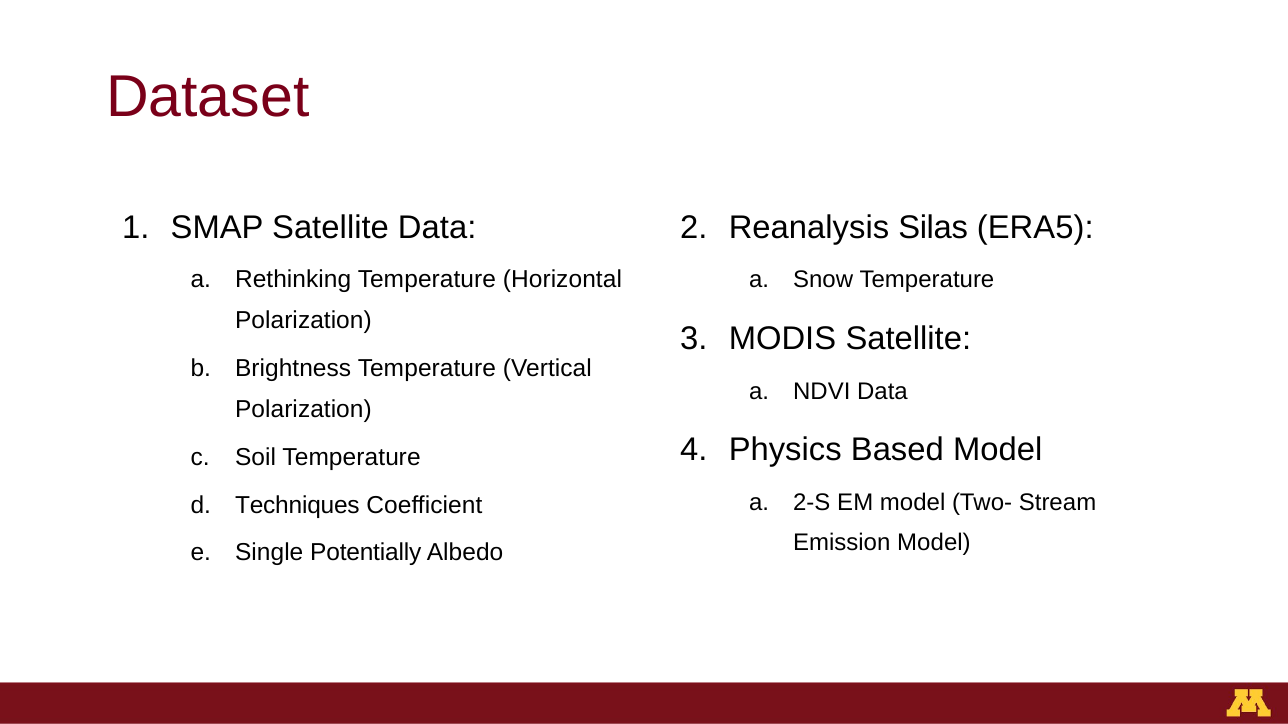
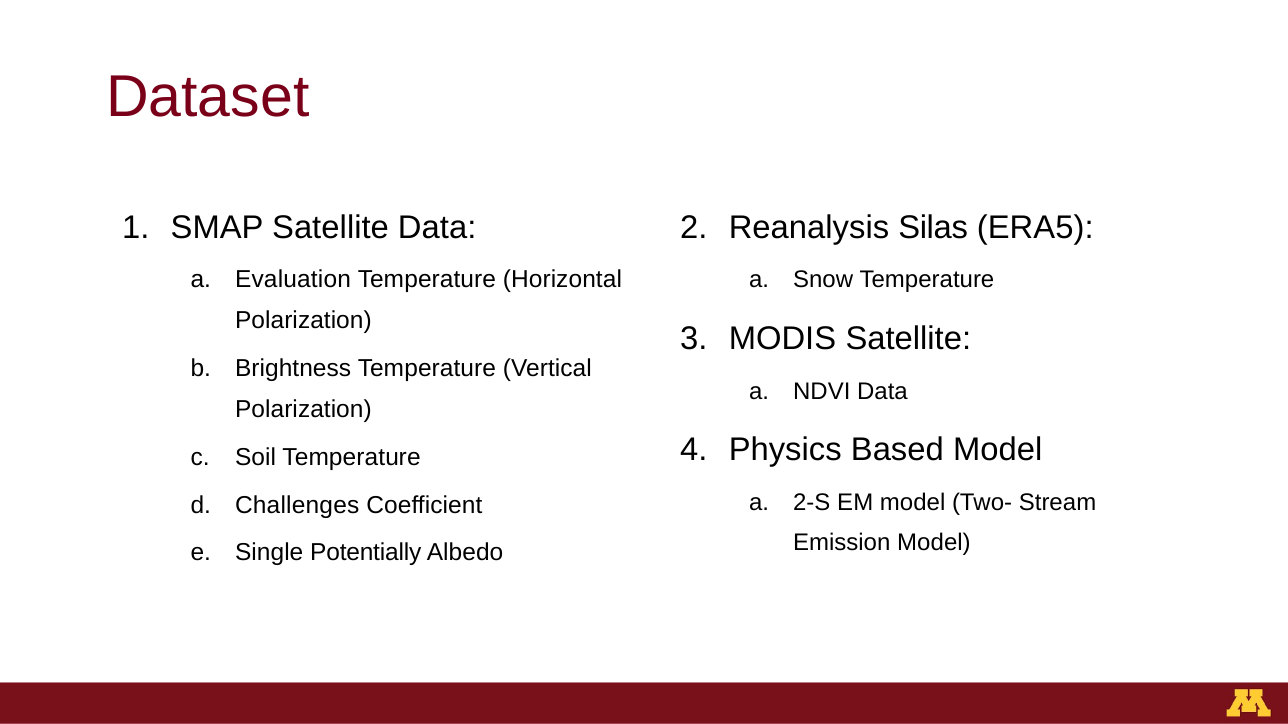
Rethinking: Rethinking -> Evaluation (293, 280)
Techniques: Techniques -> Challenges (297, 505)
